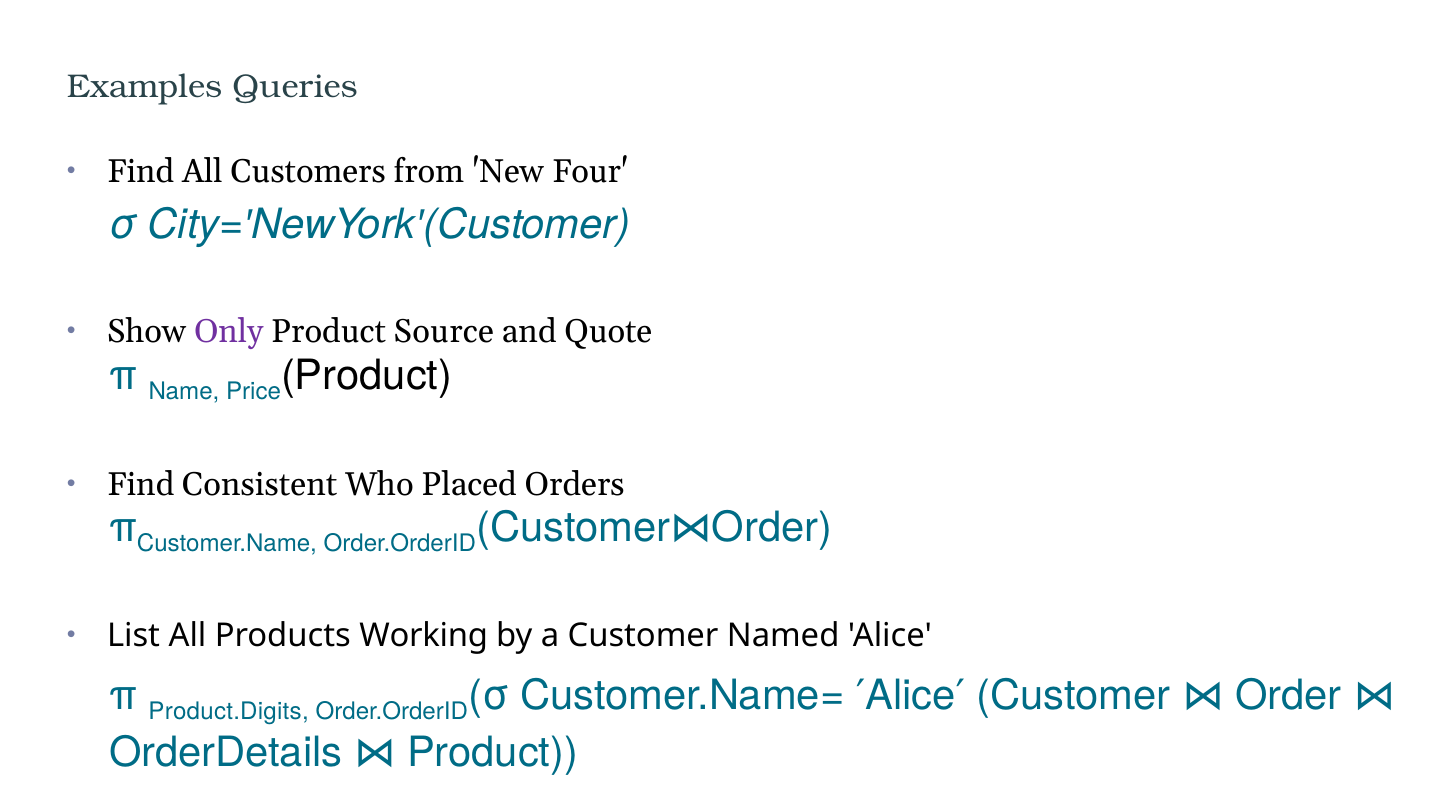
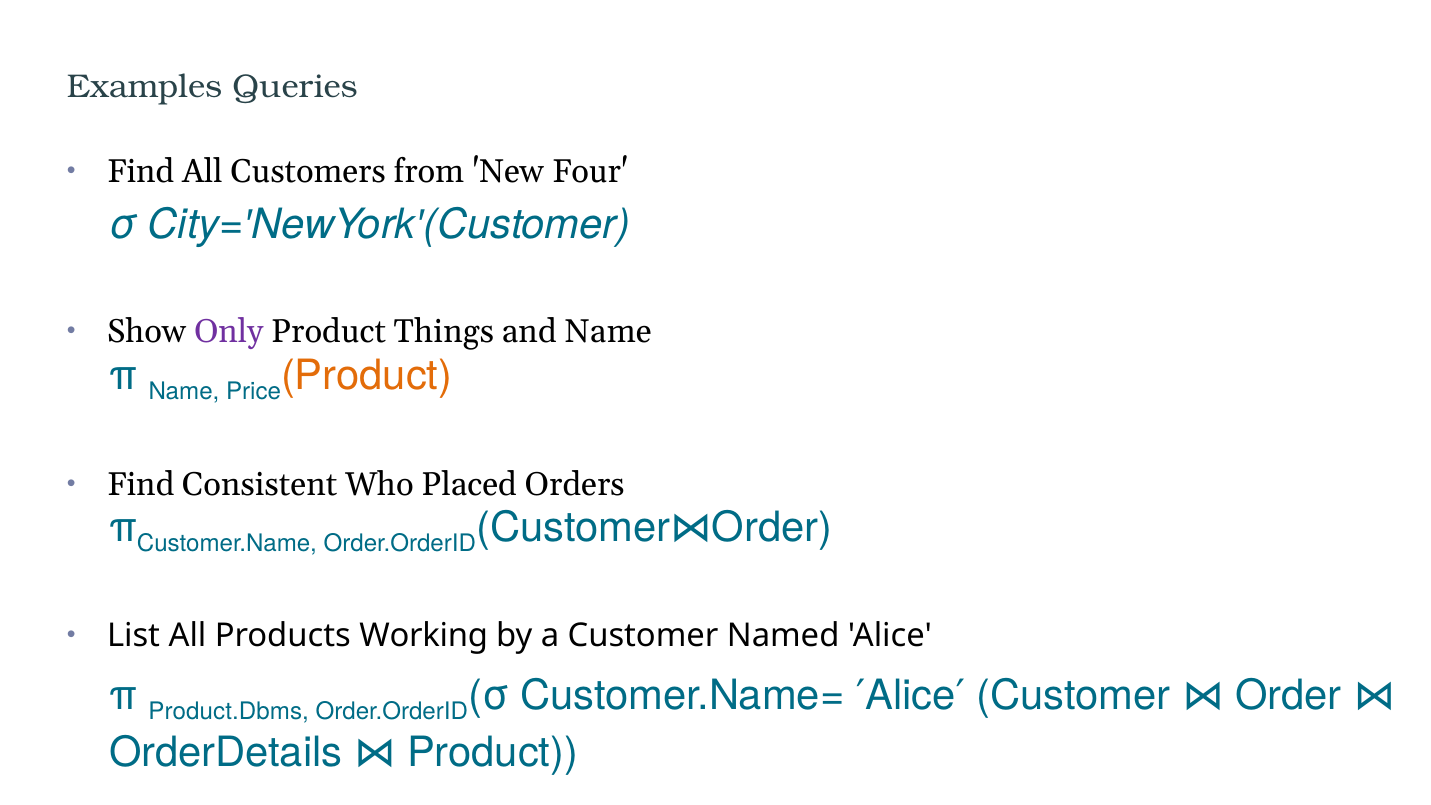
Source: Source -> Things (444, 331)
and Quote: Quote -> Name (608, 331)
Product colour: black -> orange (367, 376)
Product.Digits: Product.Digits -> Product.Dbms (229, 712)
